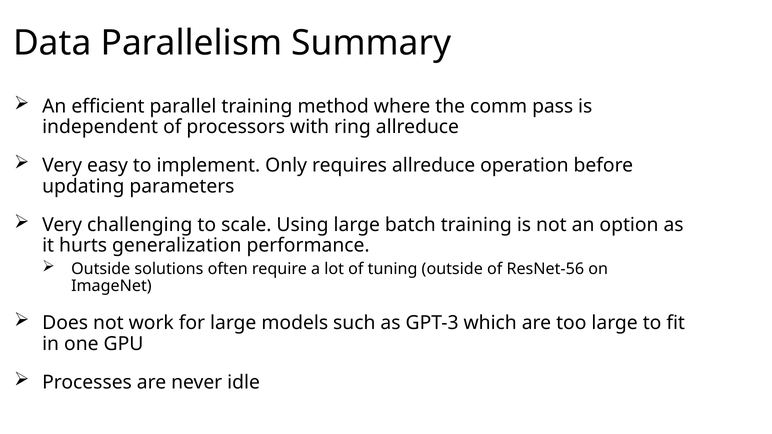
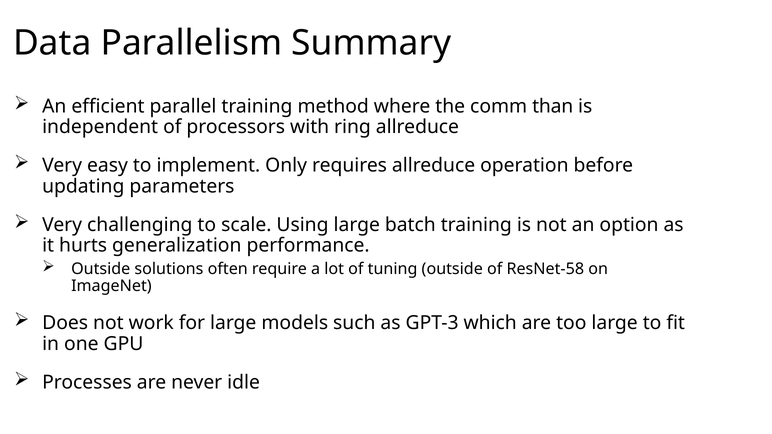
pass: pass -> than (553, 106)
ResNet-56: ResNet-56 -> ResNet-58 (545, 269)
